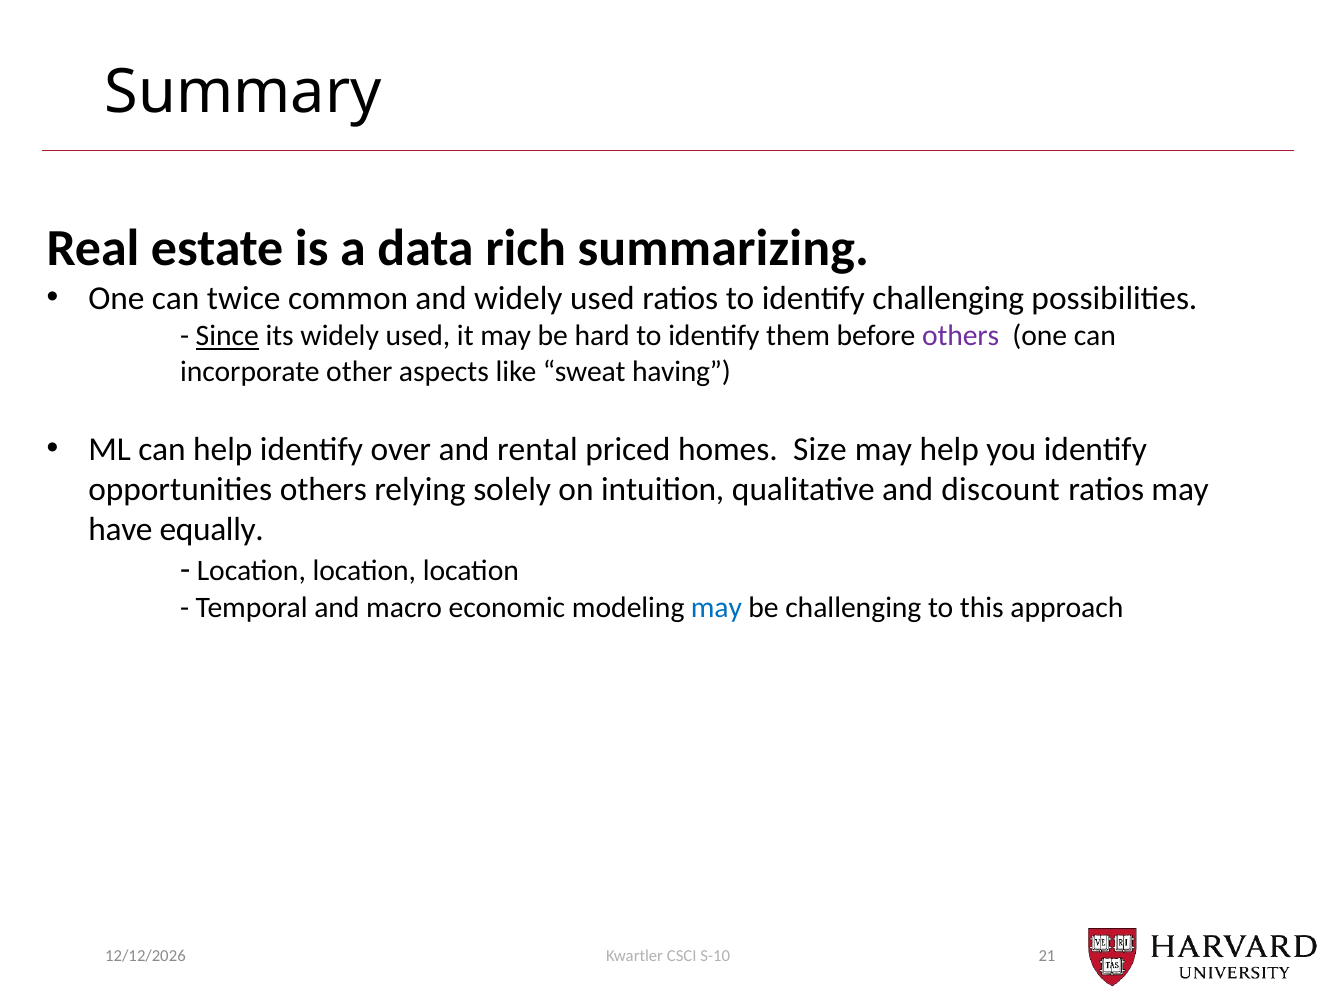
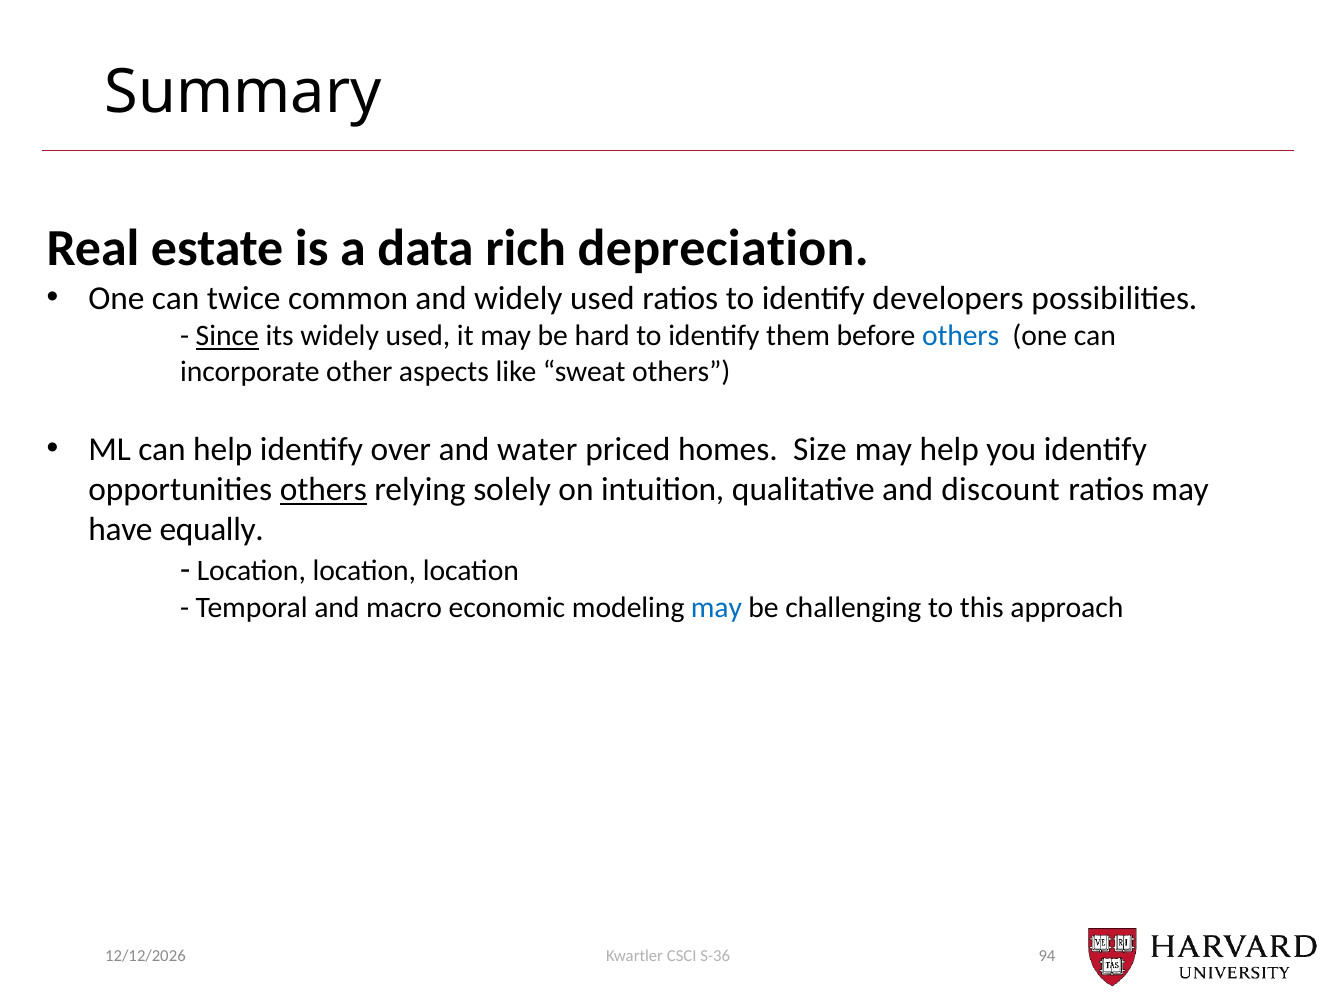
summarizing: summarizing -> depreciation (723, 248)
identify challenging: challenging -> developers (948, 298)
others colour: purple -> blue (961, 336)
sweat having: having -> others (681, 371)
rental: rental -> water (537, 450)
others underline: none -> present (323, 490)
S-10: S-10 -> S-36 (715, 956)
21: 21 -> 94 (1047, 956)
